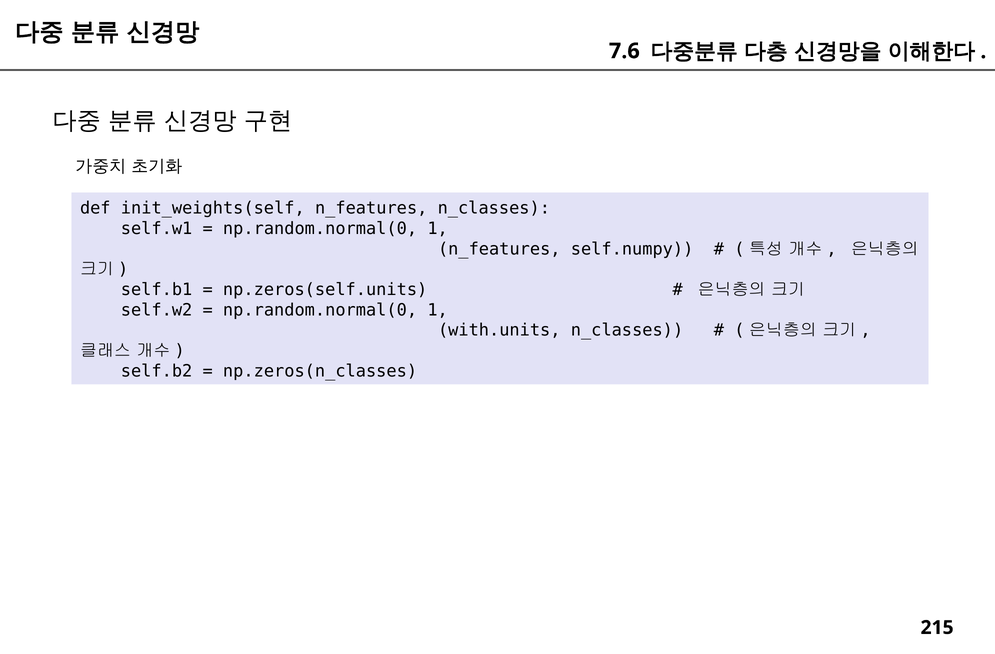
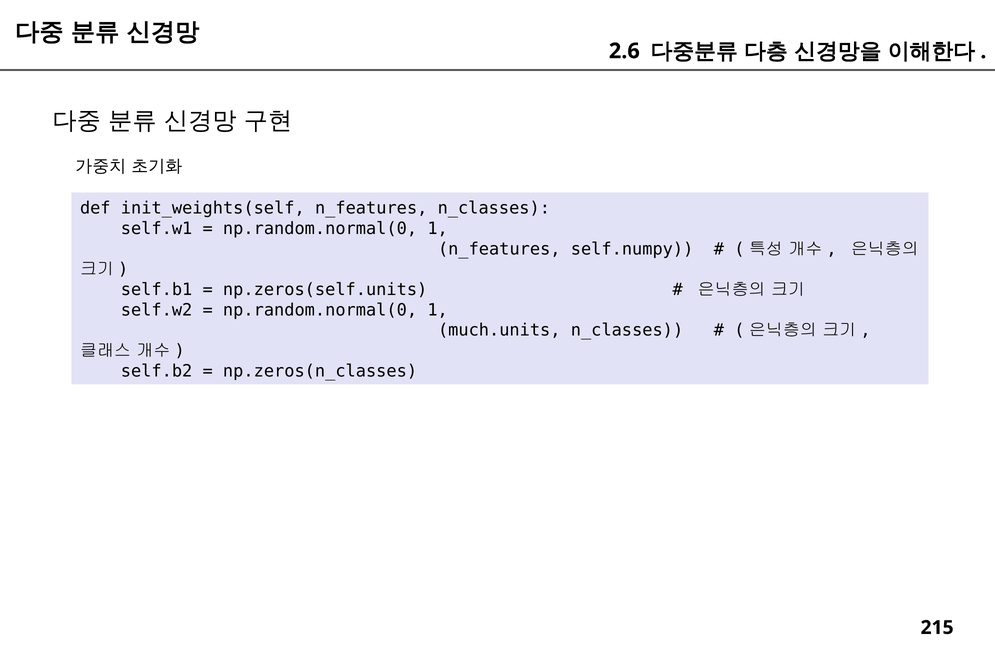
7.6: 7.6 -> 2.6 (624, 51)
with.units: with.units -> much.units (499, 330)
